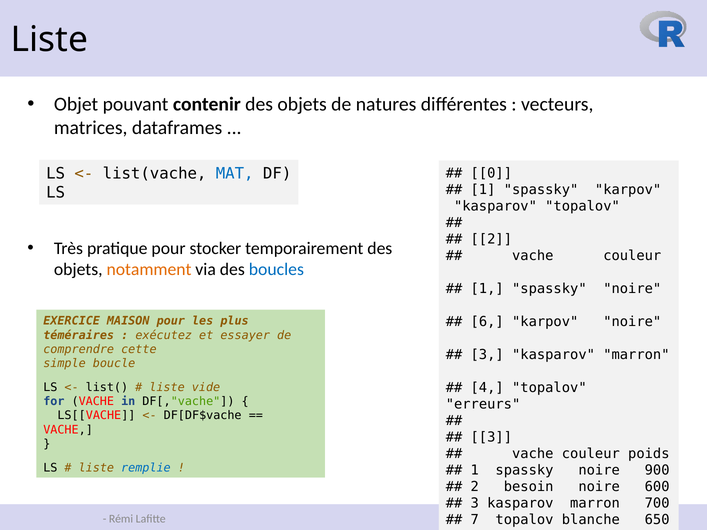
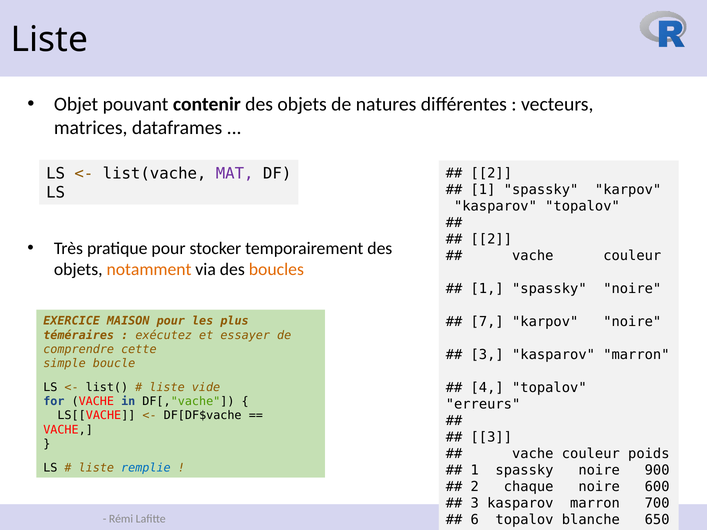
MAT colour: blue -> purple (235, 174)
0: 0 -> 2 (491, 173)
boucles colour: blue -> orange (276, 270)
6: 6 -> 7 (487, 322)
besoin: besoin -> chaque (529, 487)
7: 7 -> 6 (475, 520)
